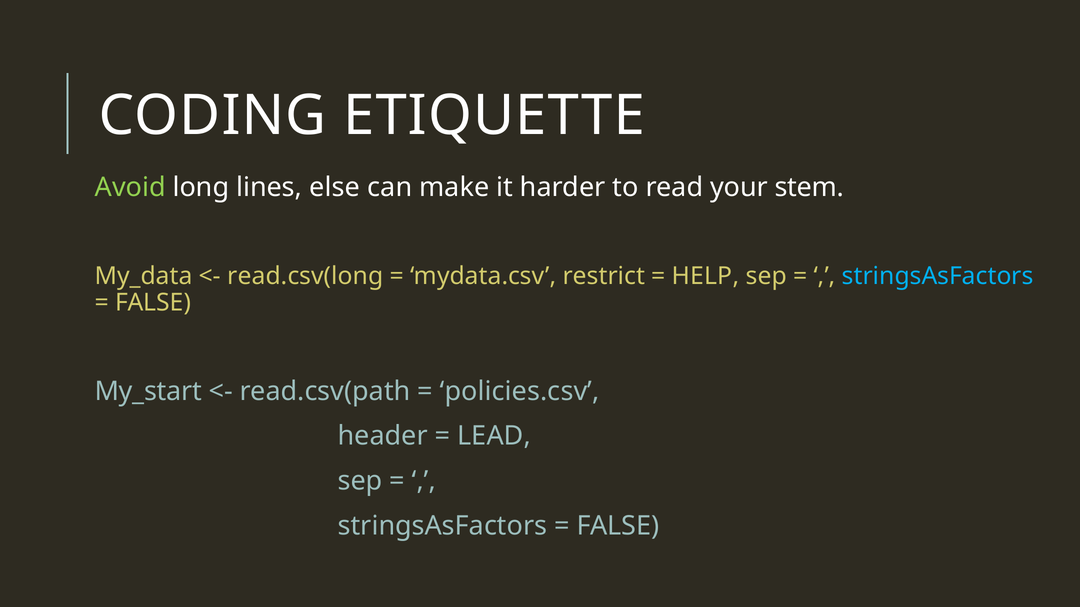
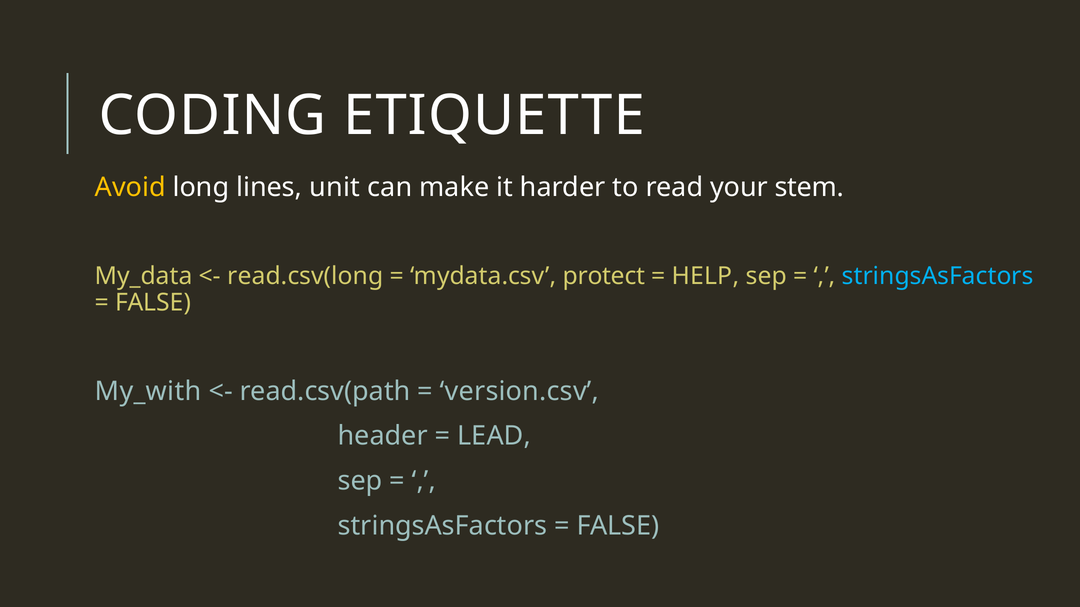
Avoid colour: light green -> yellow (130, 188)
else: else -> unit (335, 188)
restrict: restrict -> protect (604, 276)
My_start: My_start -> My_with (148, 391)
policies.csv: policies.csv -> version.csv (520, 391)
